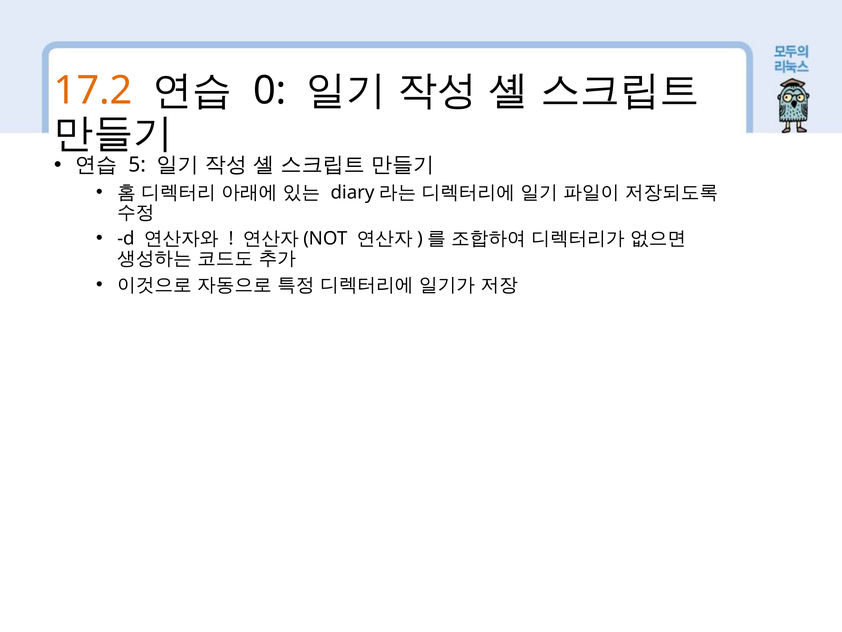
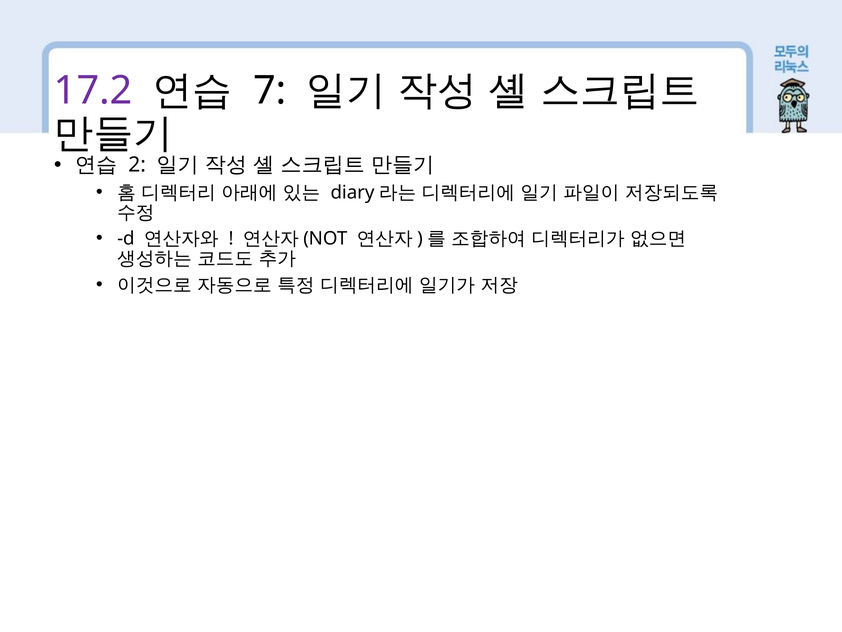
17.2 colour: orange -> purple (93, 90)
0: 0 -> 7 (270, 90)
5: 5 -> 2 (137, 165)
